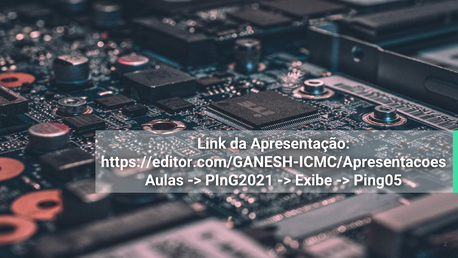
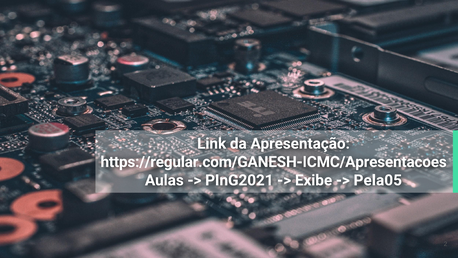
https://editor.com/GANESH-ICMC/Apresentacoes: https://editor.com/GANESH-ICMC/Apresentacoes -> https://regular.com/GANESH-ICMC/Apresentacoes (274, 162)
Ping05: Ping05 -> Pela05 (378, 180)
